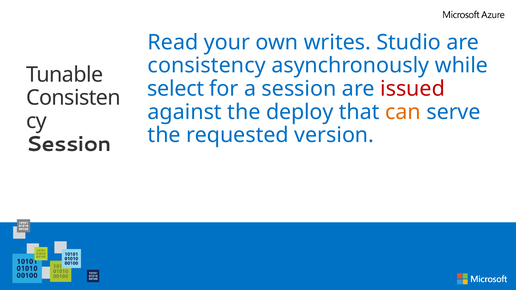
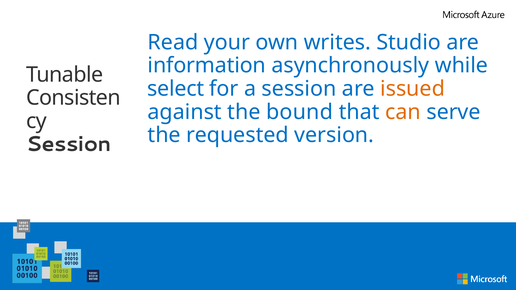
consistency: consistency -> information (207, 66)
issued colour: red -> orange (413, 89)
deploy: deploy -> bound (300, 112)
